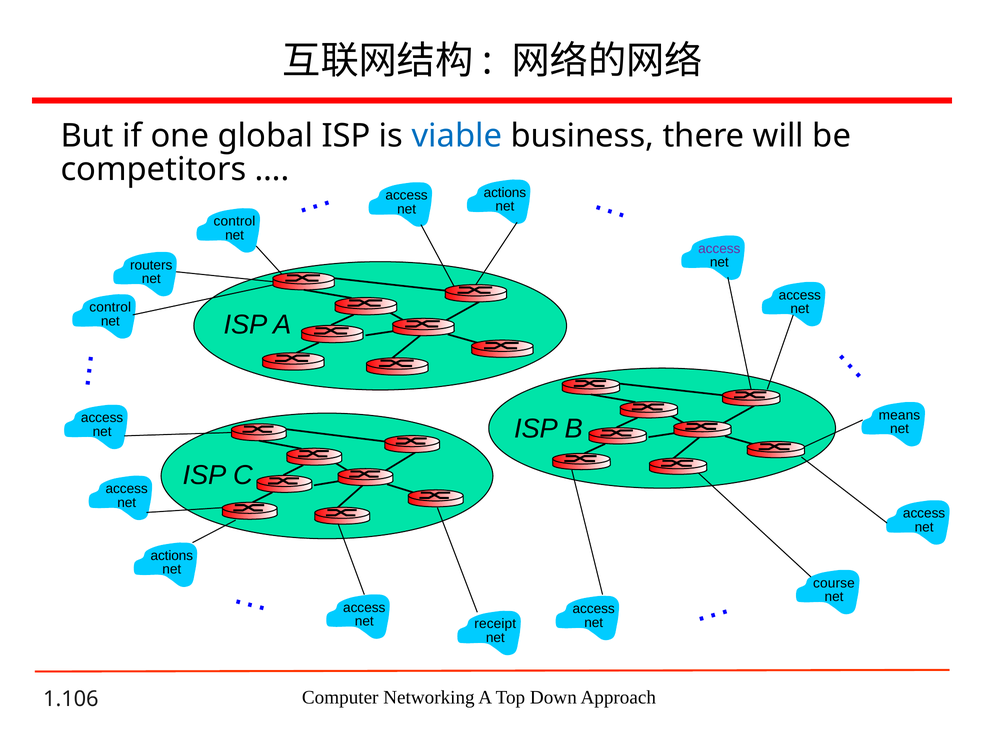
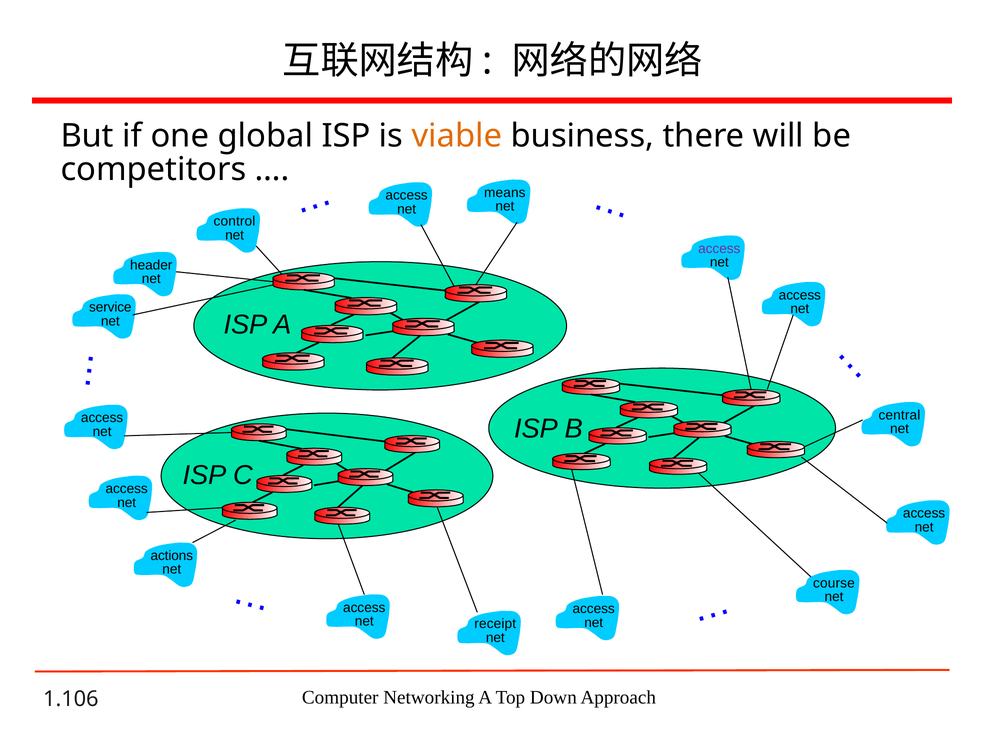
viable colour: blue -> orange (457, 136)
actions: actions -> means (505, 193)
routers: routers -> header (151, 265)
control: control -> service (110, 307)
means: means -> central (899, 415)
